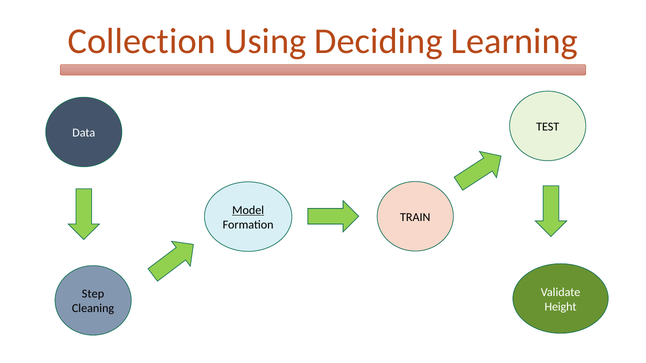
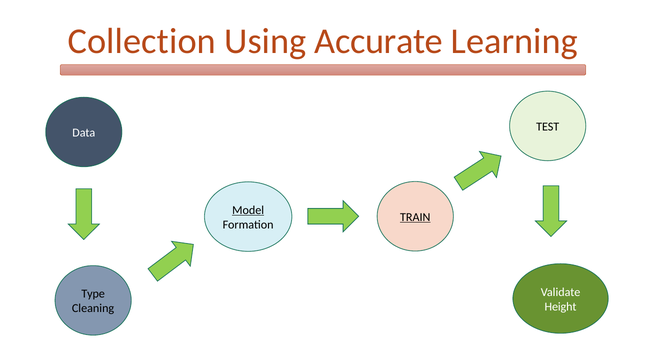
Deciding: Deciding -> Accurate (379, 41)
TRAIN underline: none -> present (415, 217)
Step: Step -> Type (93, 294)
